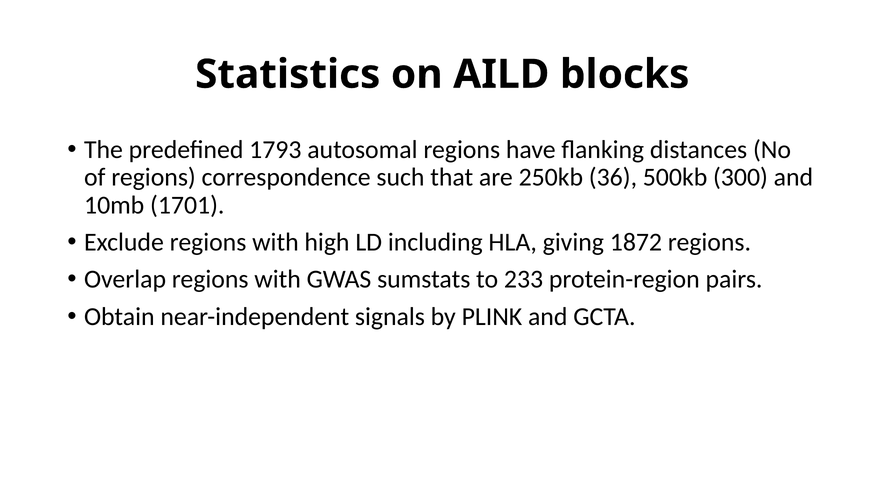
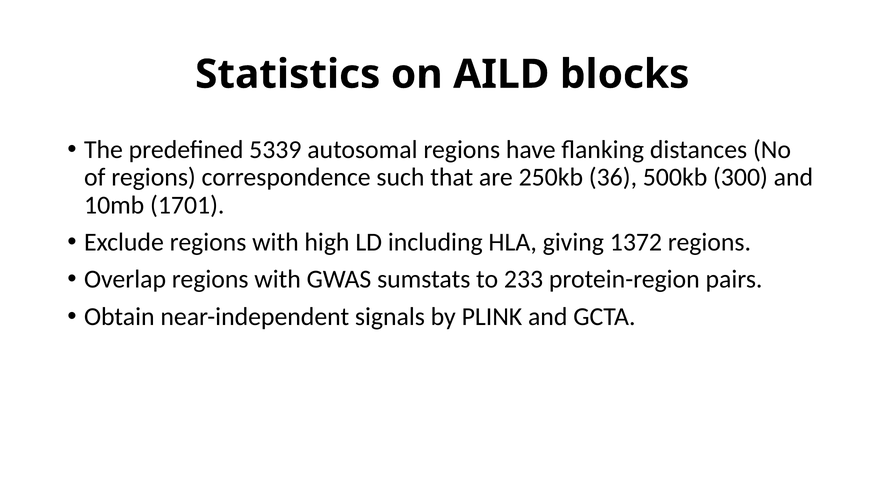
1793: 1793 -> 5339 (275, 150)
1872: 1872 -> 1372 (636, 242)
